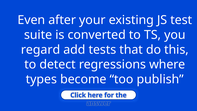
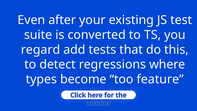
publish: publish -> feature (160, 79)
